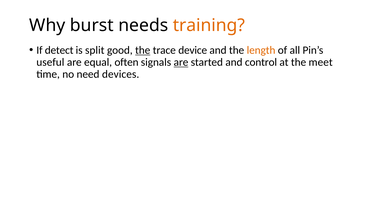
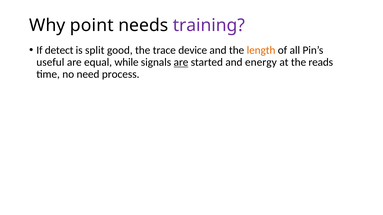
burst: burst -> point (92, 25)
training colour: orange -> purple (209, 25)
the underline: present -> none (143, 50)
often: often -> while (127, 62)
control: control -> energy (261, 62)
meet: meet -> reads (321, 62)
devices: devices -> process (121, 74)
